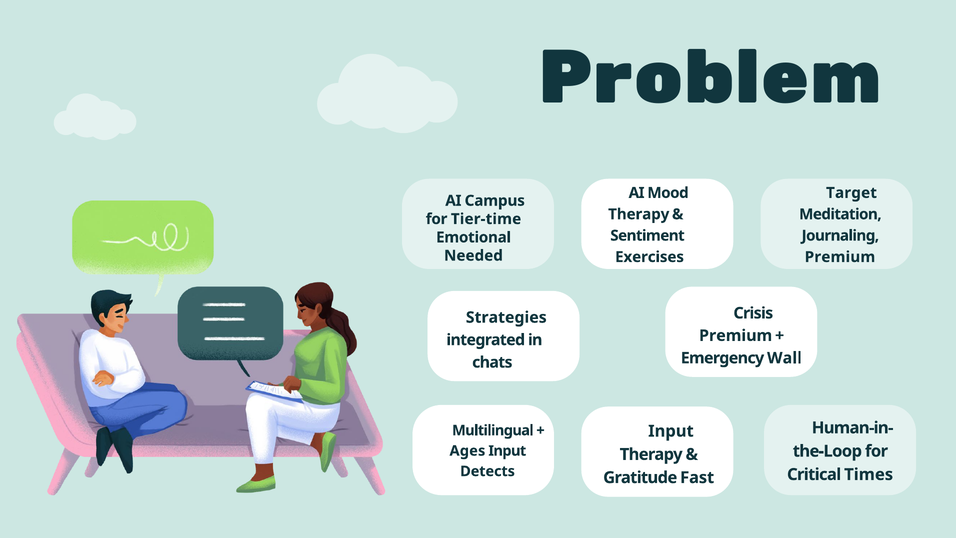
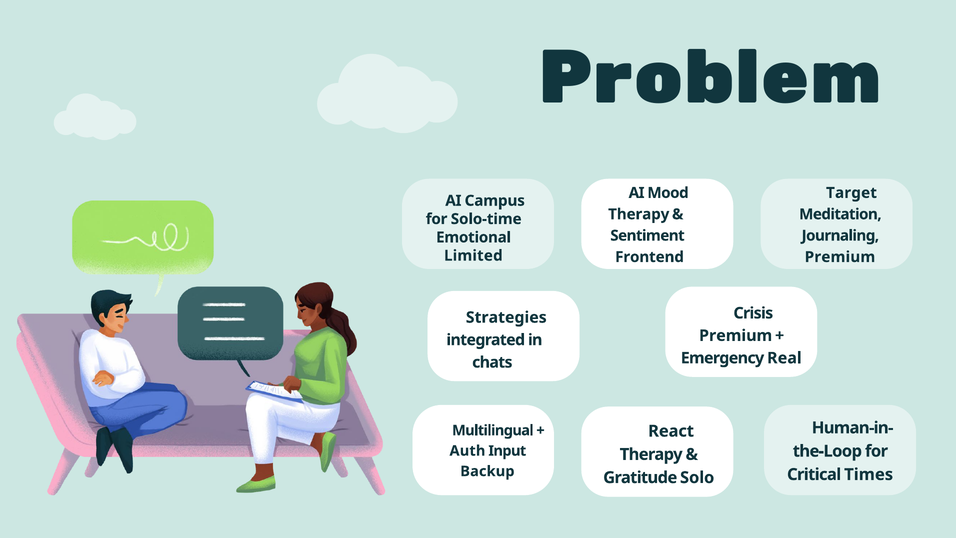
Tier-time: Tier-time -> Solo-time (486, 219)
Needed: Needed -> Limited (473, 256)
Exercises: Exercises -> Frontend (650, 257)
Wall: Wall -> Real (784, 358)
Input: Input -> React (671, 431)
Ages: Ages -> Auth (467, 451)
Detects: Detects -> Backup (487, 471)
Fast: Fast -> Solo (697, 477)
